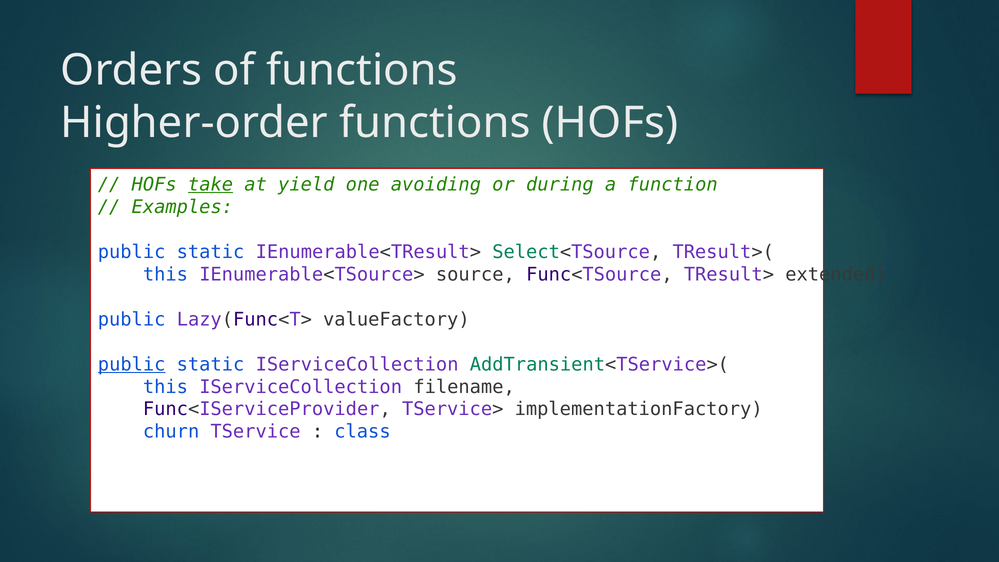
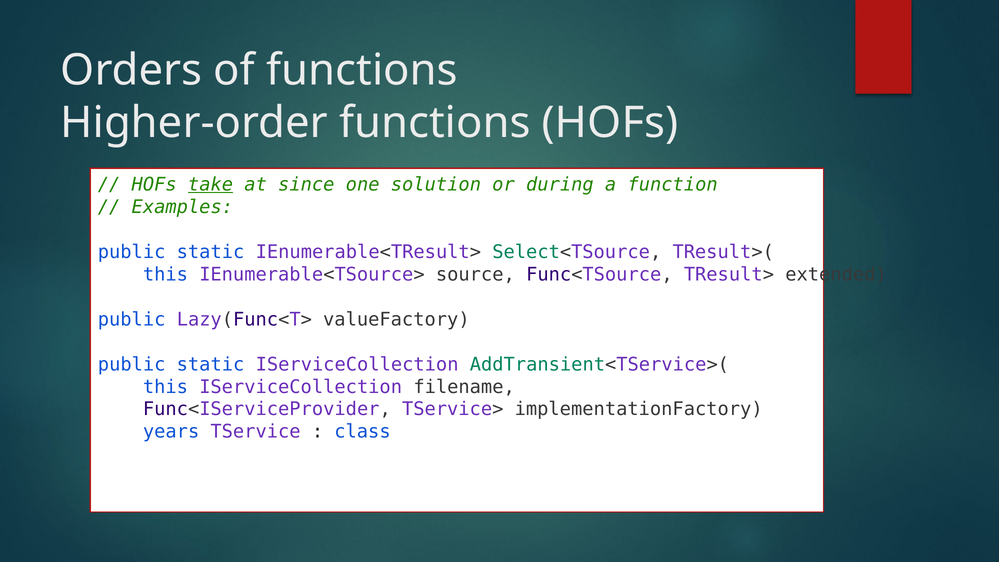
yield: yield -> since (306, 184)
avoiding: avoiding -> solution (436, 184)
public underline: present -> none (132, 364)
churn: churn -> years (171, 432)
